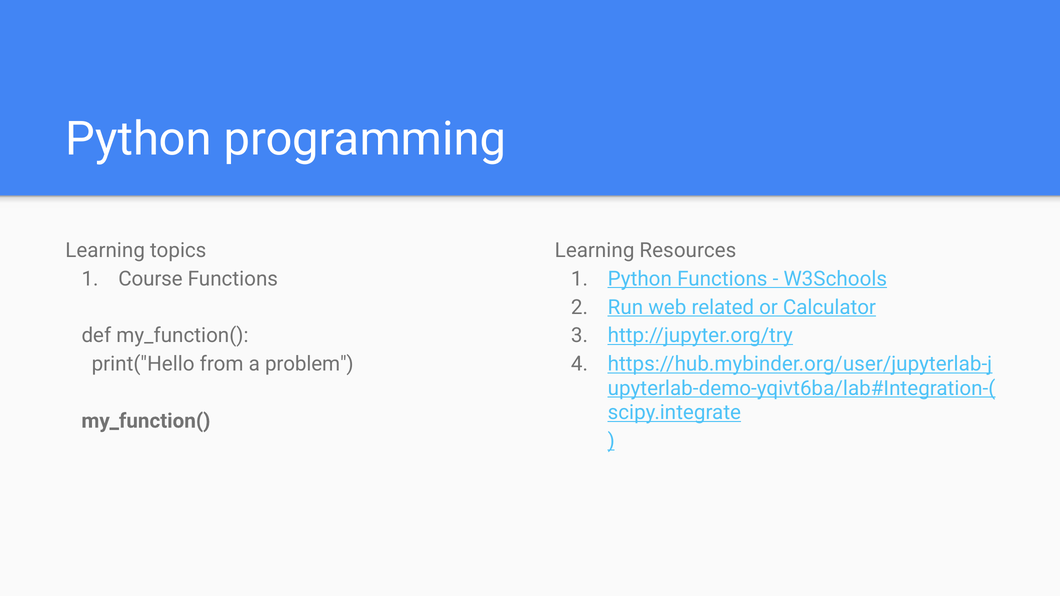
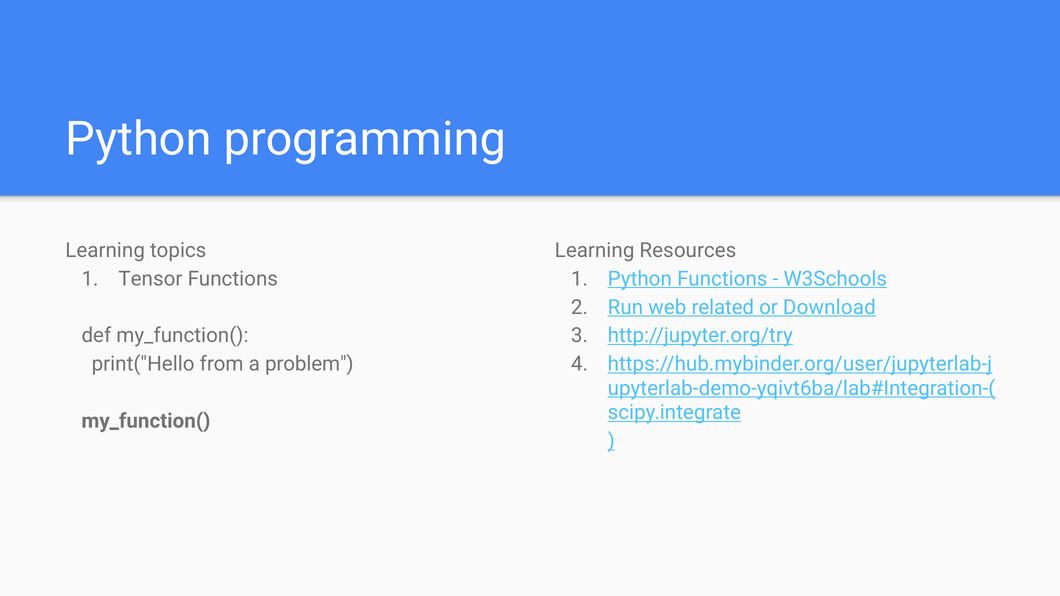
Course: Course -> Tensor (150, 279)
Calculator: Calculator -> Download (829, 307)
